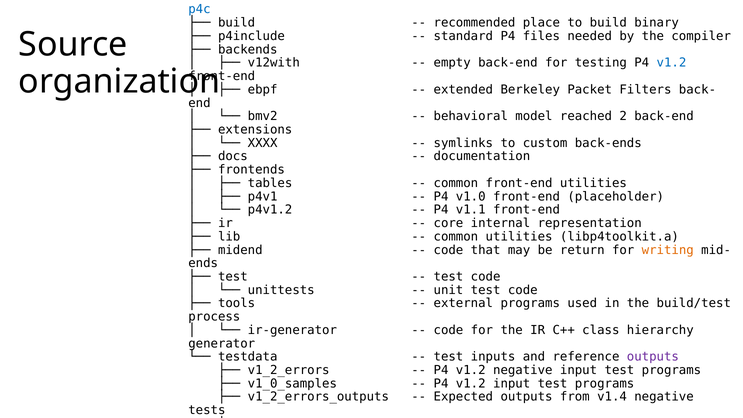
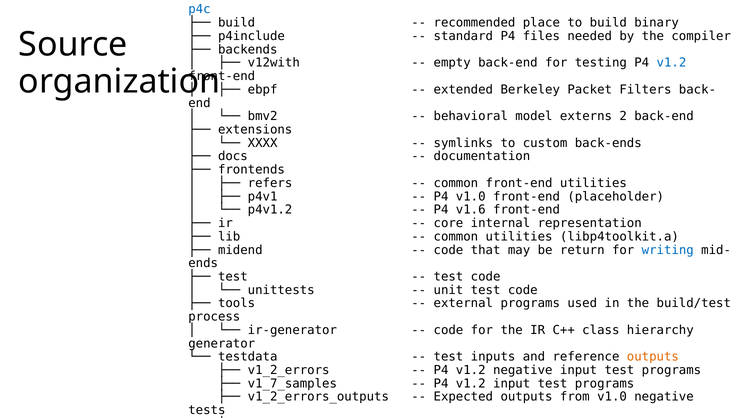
reached: reached -> externs (586, 116)
tables: tables -> refers (270, 183)
v1.1: v1.1 -> v1.6 (471, 210)
writing colour: orange -> blue (668, 250)
outputs colour: purple -> orange (653, 357)
v1_0_samples: v1_0_samples -> v1_7_samples (292, 383)
from v1.4: v1.4 -> v1.0 (612, 397)
